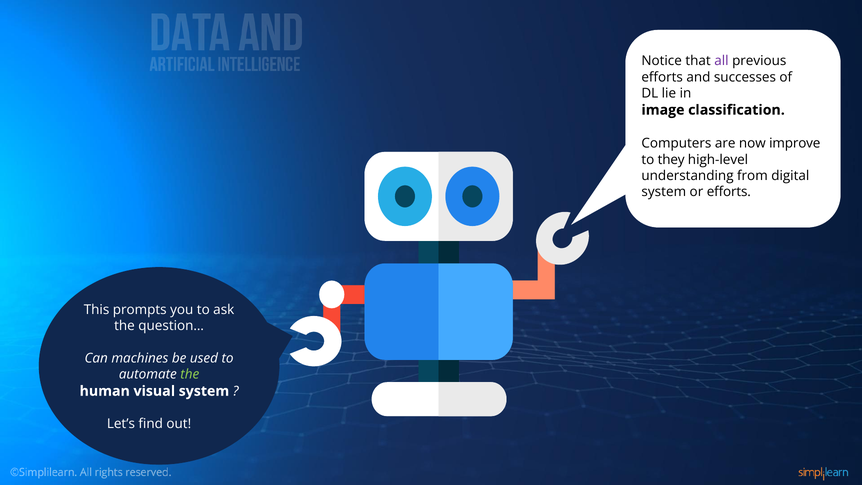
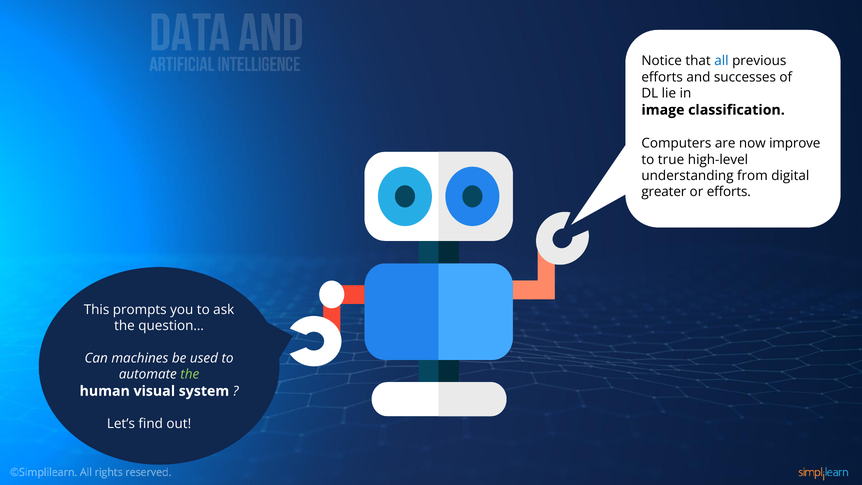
all colour: purple -> blue (721, 61)
they: they -> true (671, 160)
system: system -> greater (664, 192)
